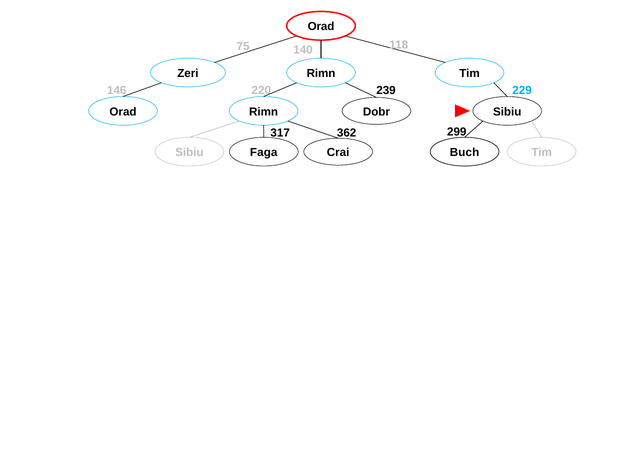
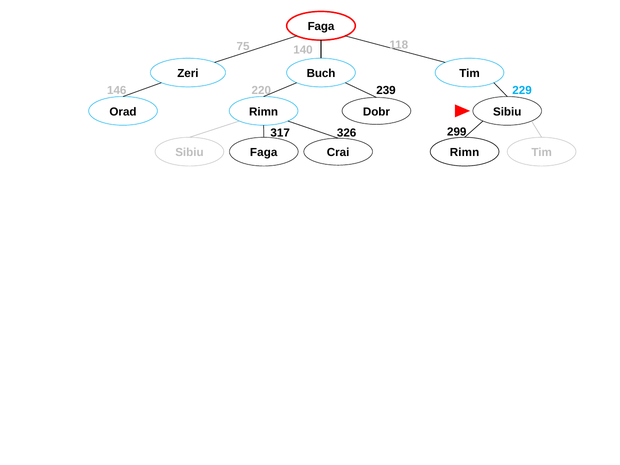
Orad: Orad -> Faga (321, 27)
Rimn: Rimn -> Buch (321, 73)
362: 362 -> 326 (347, 133)
Buch: Buch -> Rimn (465, 152)
